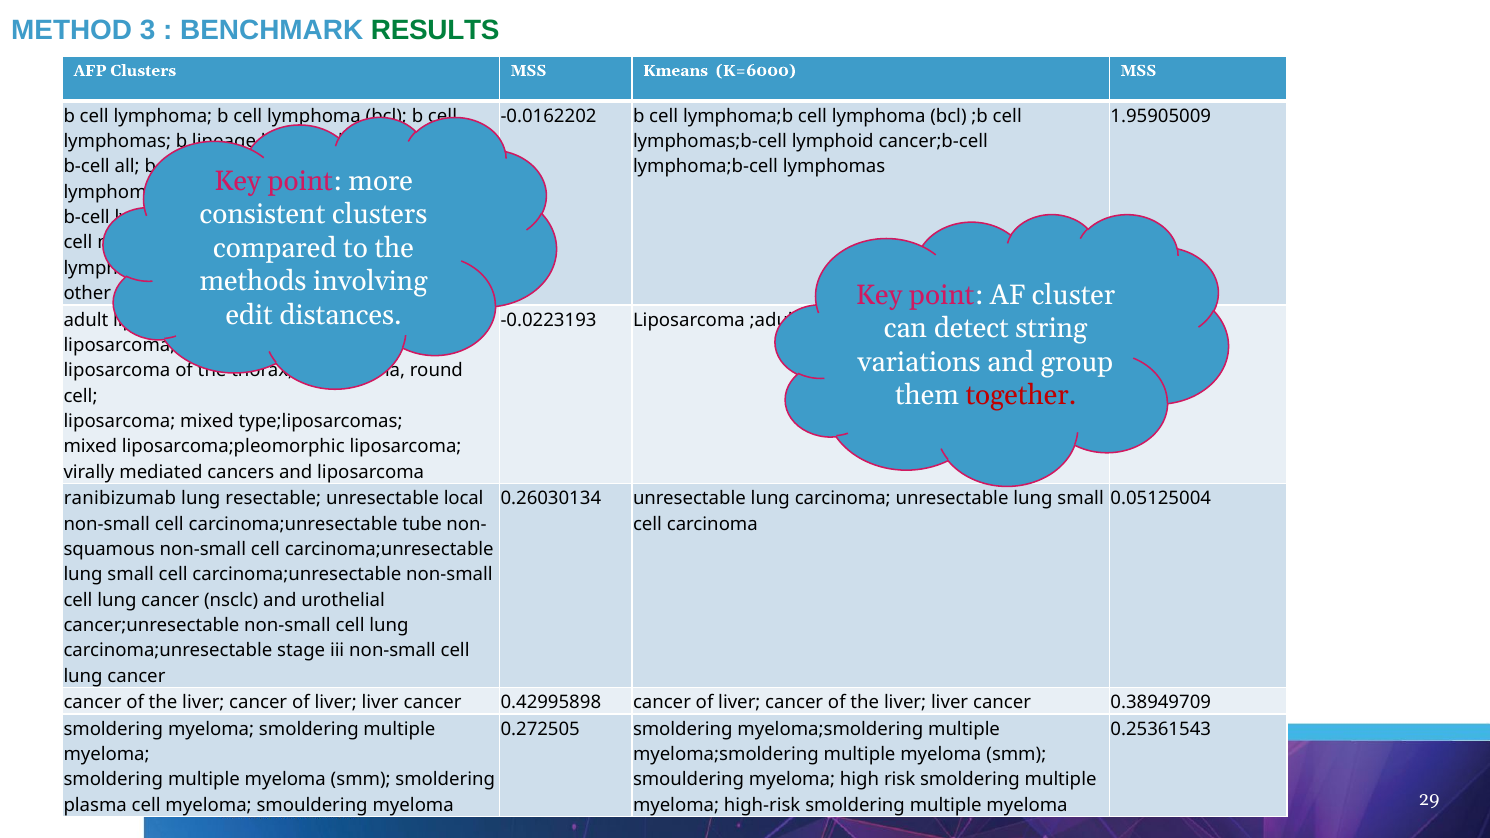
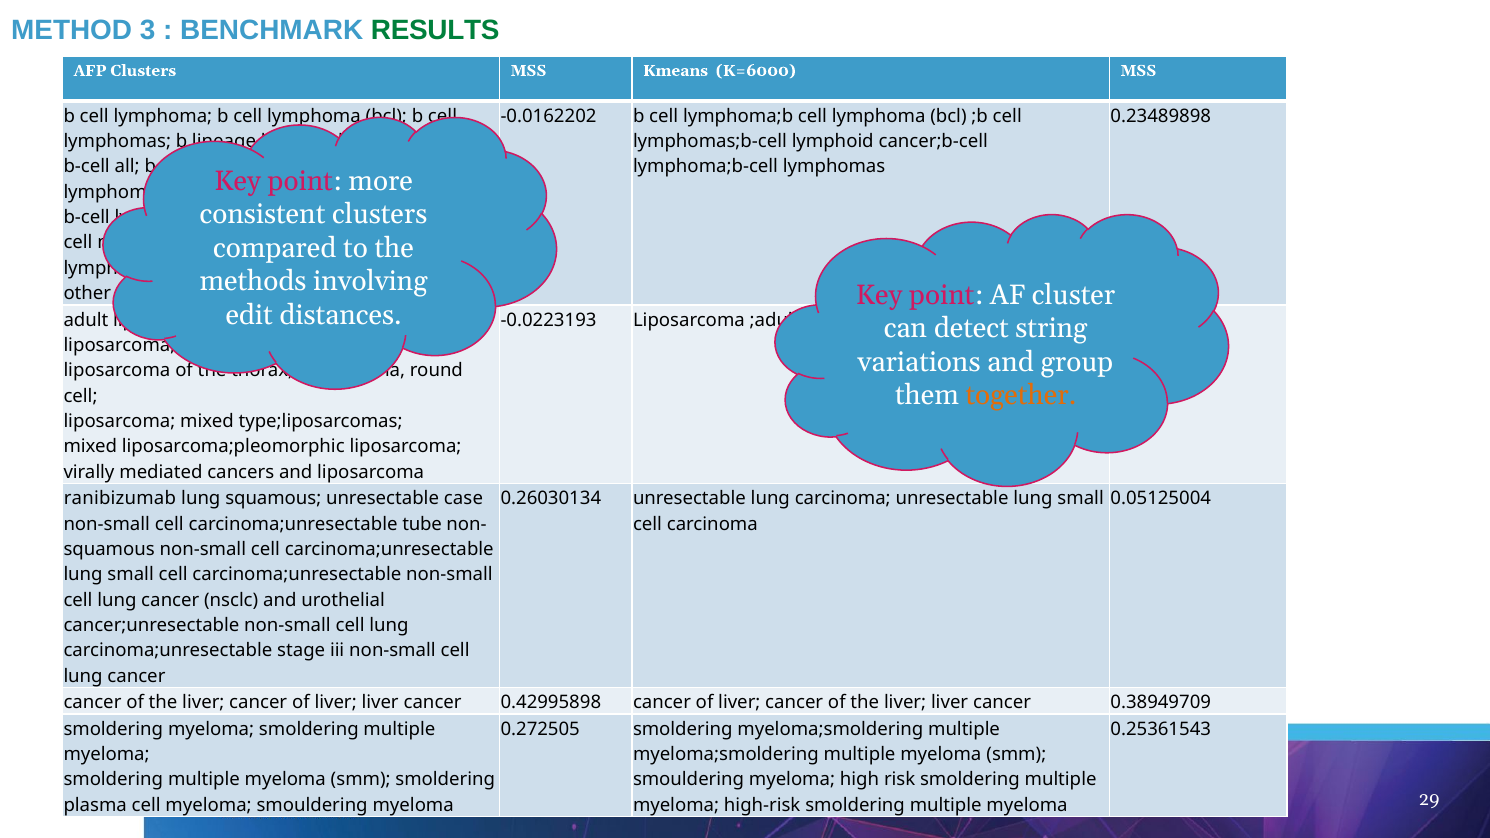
1.95905009: 1.95905009 -> 0.23489898 (1161, 116)
together colour: red -> orange (1021, 396)
lung resectable: resectable -> squamous (273, 499)
local: local -> case (463, 499)
